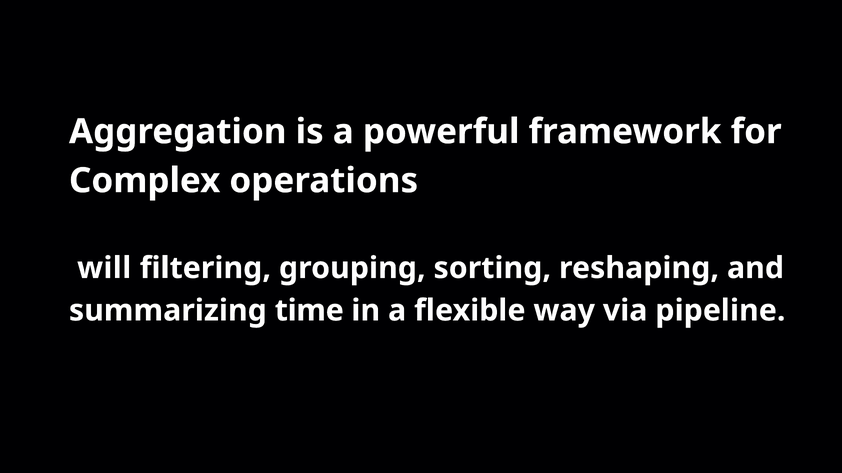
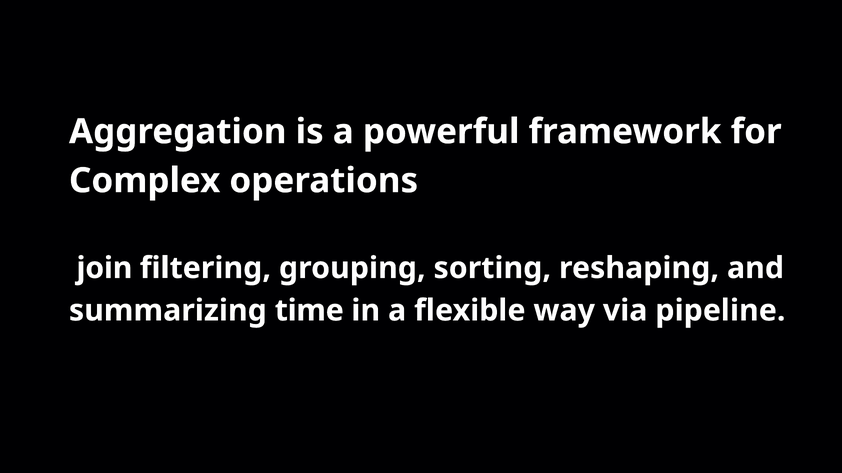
will: will -> join (104, 268)
